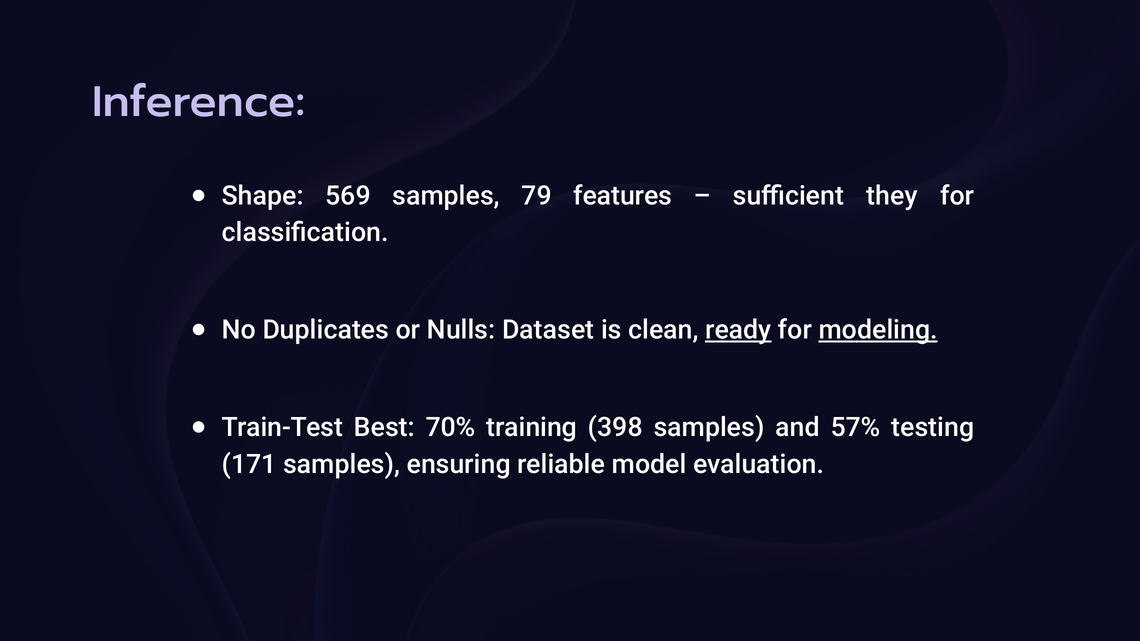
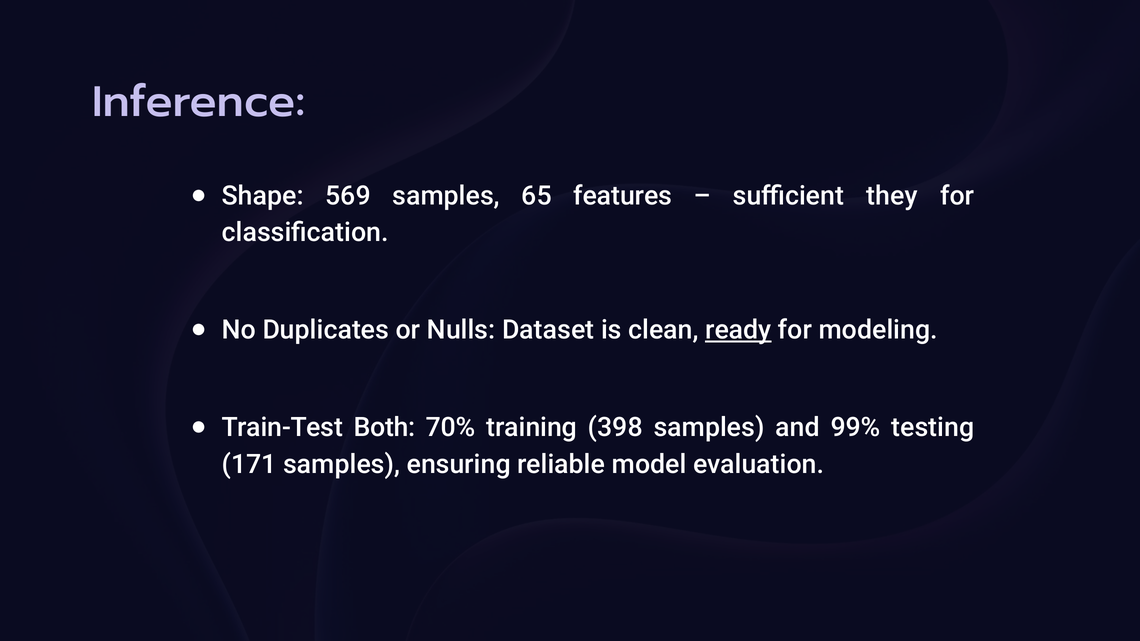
79: 79 -> 65 (537, 196)
modeling underline: present -> none (878, 330)
Best: Best -> Both (385, 428)
57%: 57% -> 99% (856, 428)
